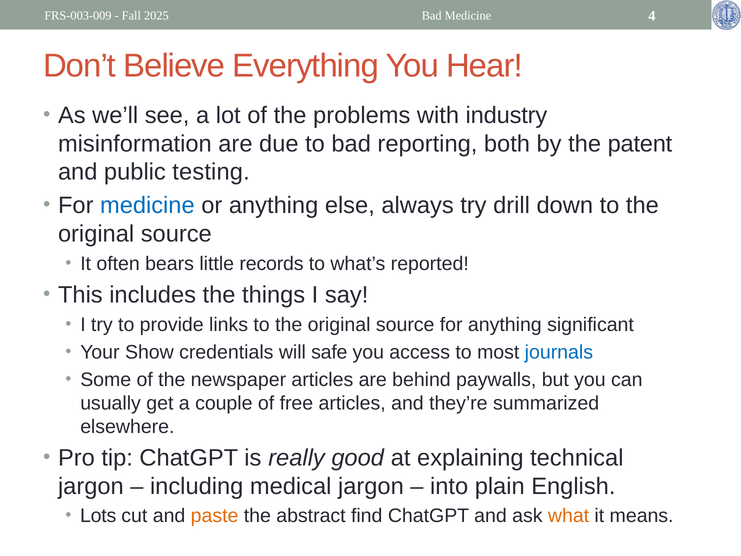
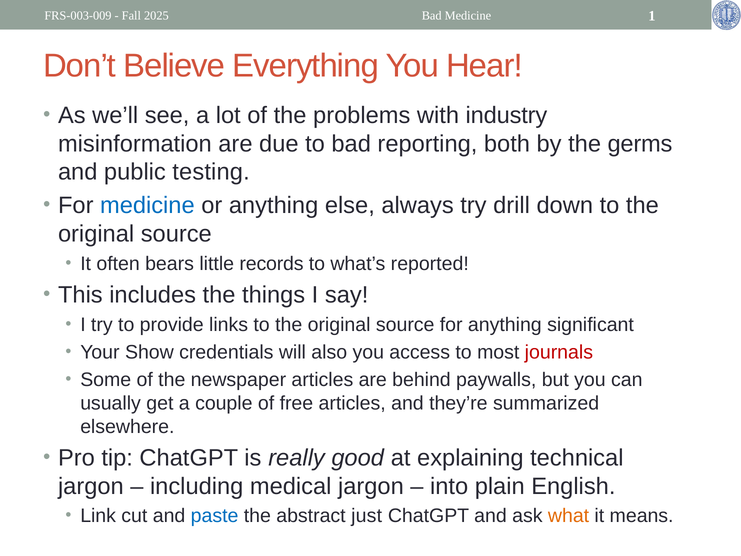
4: 4 -> 1 (652, 16)
patent: patent -> germs (640, 144)
safe: safe -> also (329, 352)
journals colour: blue -> red (559, 352)
Lots: Lots -> Link (98, 516)
paste colour: orange -> blue (215, 516)
find: find -> just (367, 516)
